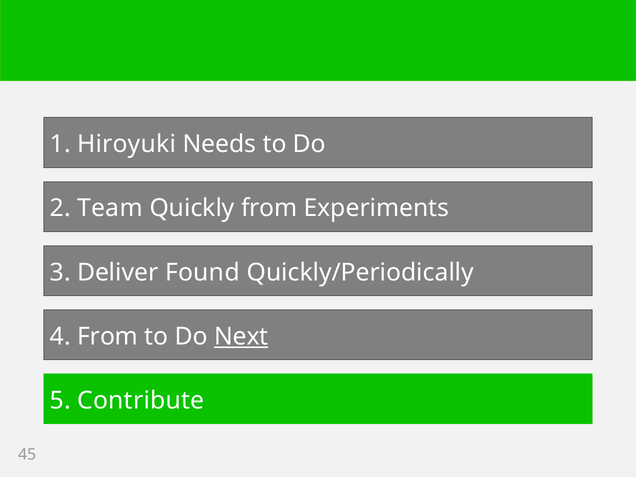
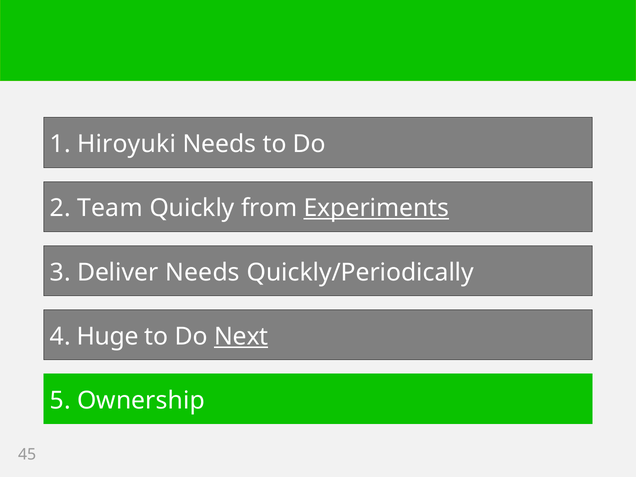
Experiments underline: none -> present (376, 208)
Deliver Found: Found -> Needs (202, 272)
4 From: From -> Huge (108, 337)
Contribute: Contribute -> Ownership (141, 401)
